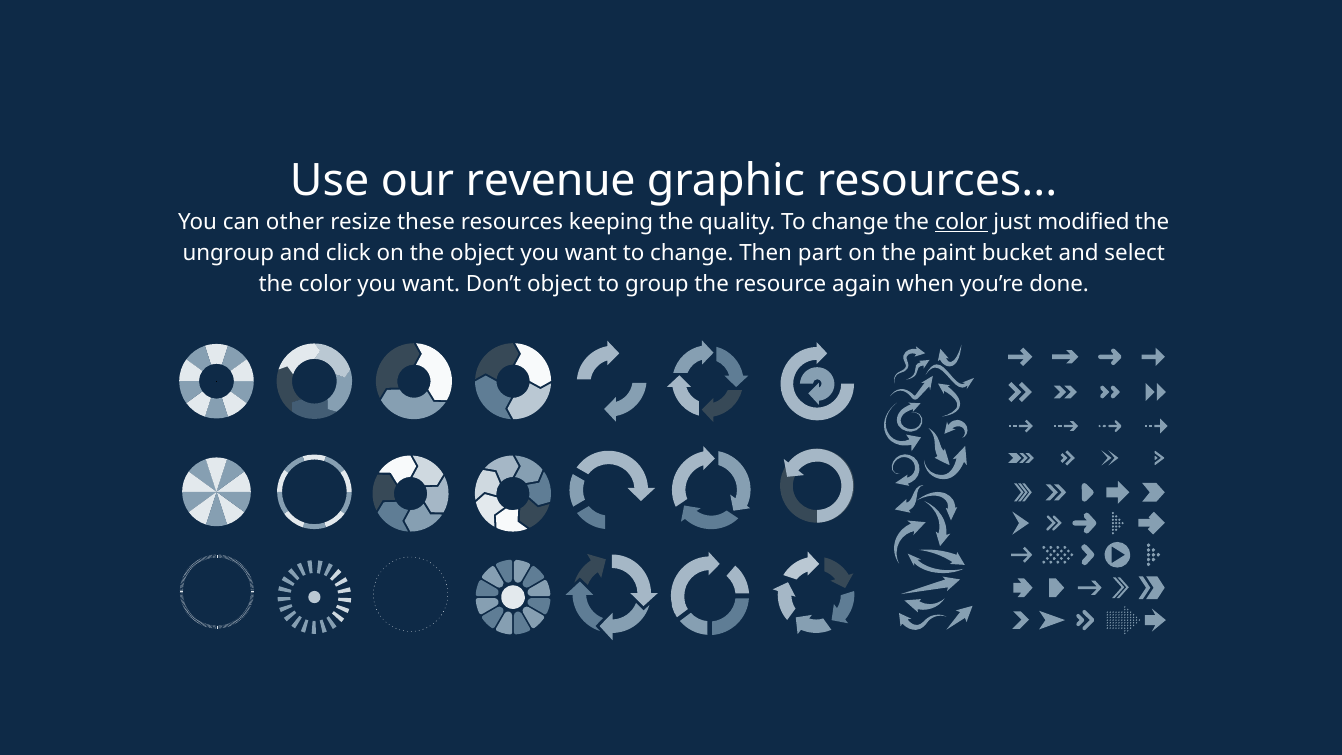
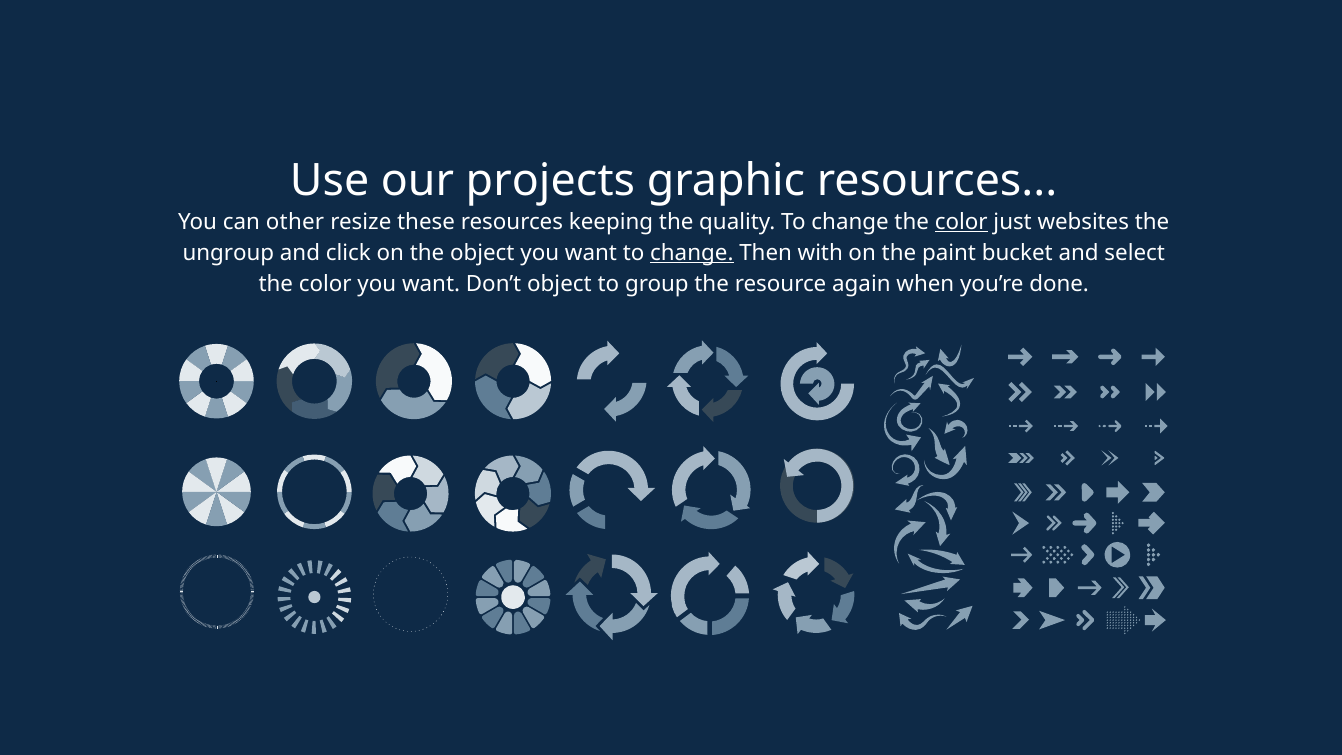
revenue: revenue -> projects (550, 180)
modified: modified -> websites (1083, 222)
change underline: none -> present (692, 253)
part: part -> with (820, 253)
